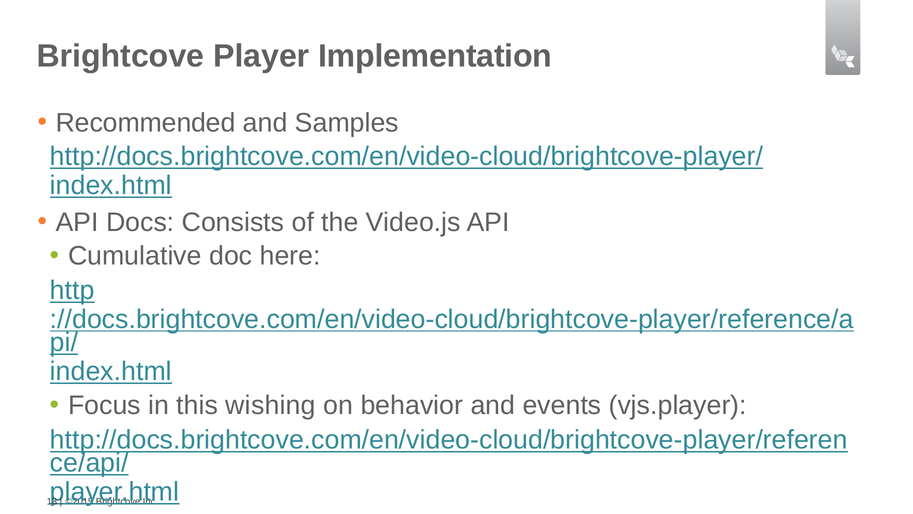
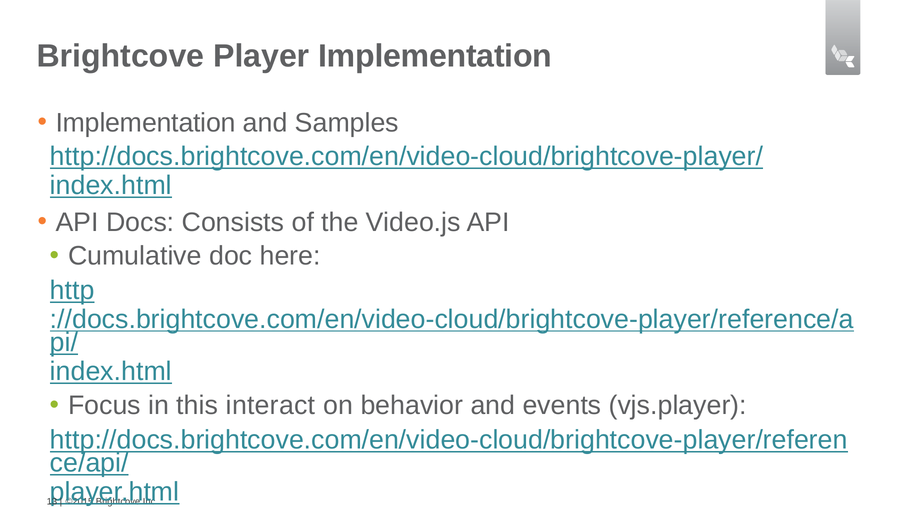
Recommended: Recommended -> Implementation (146, 123)
wishing: wishing -> interact (271, 405)
